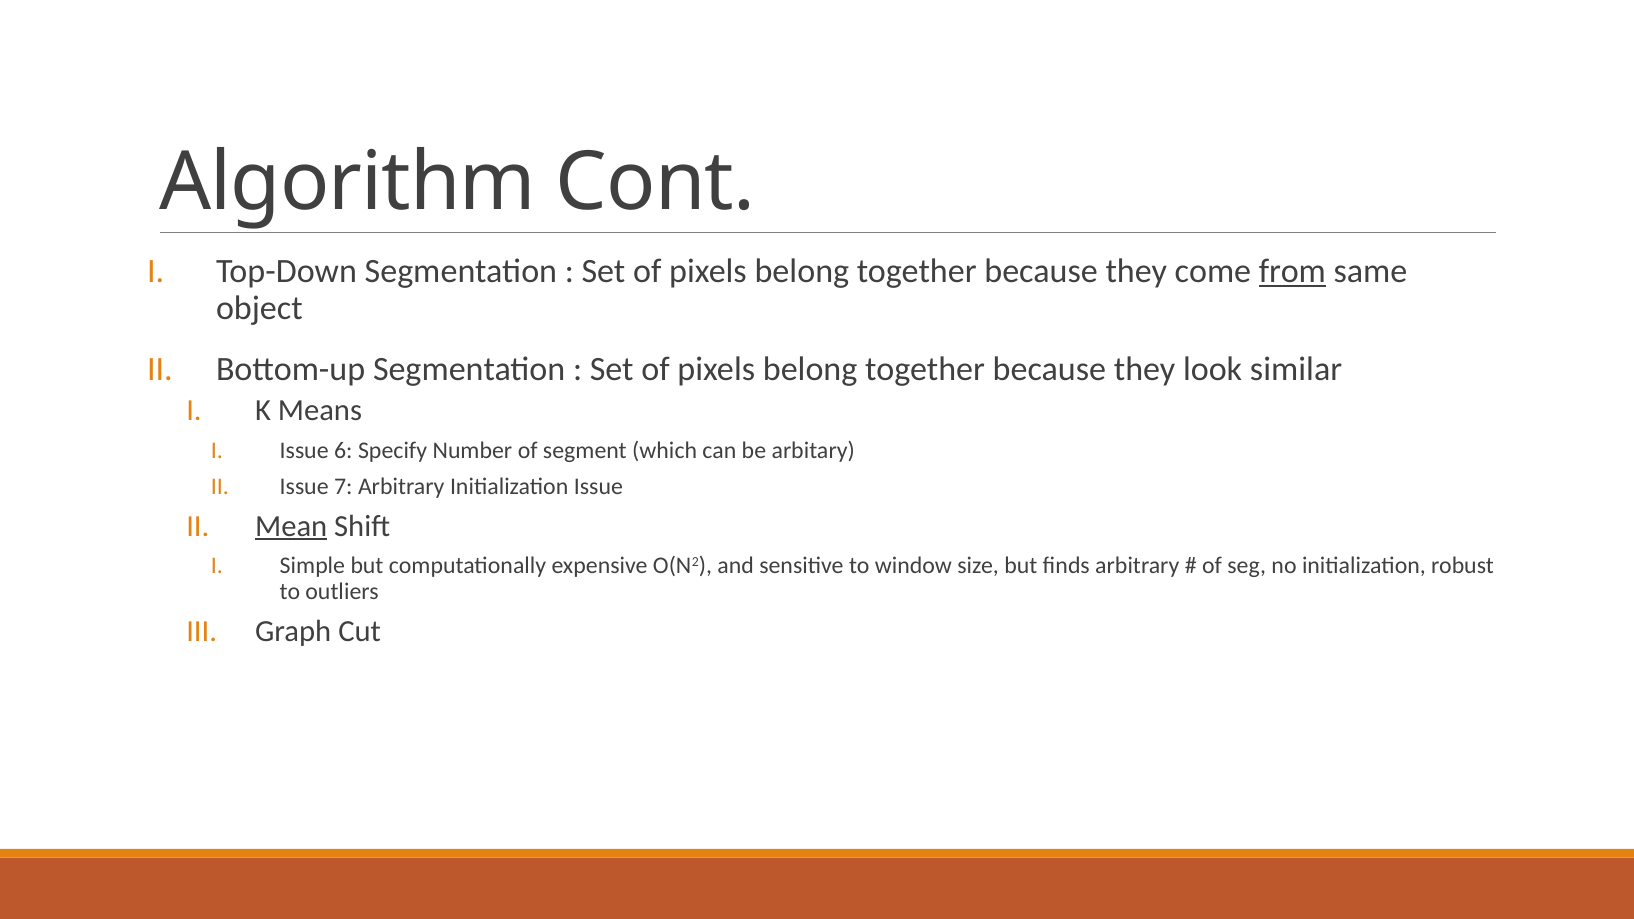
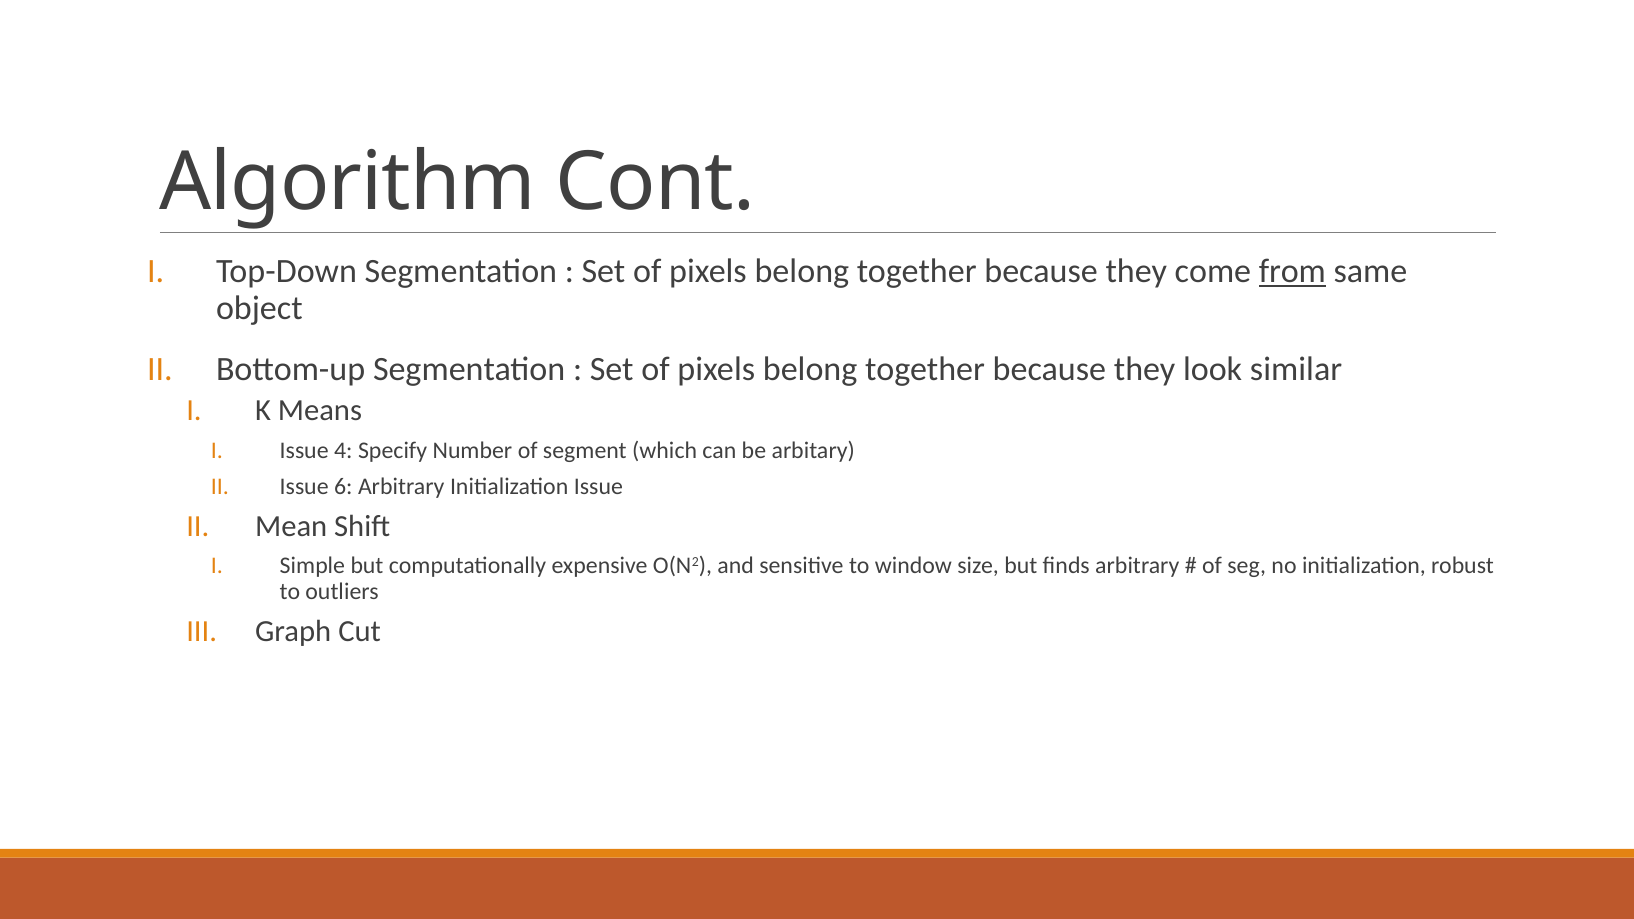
6: 6 -> 4 (343, 451)
7: 7 -> 6 (343, 487)
Mean underline: present -> none (291, 526)
